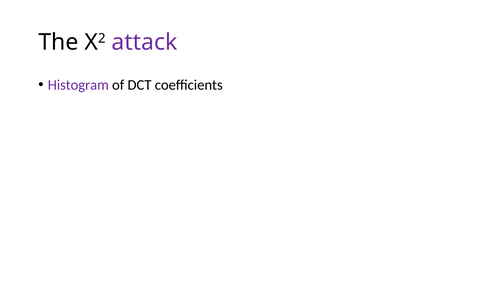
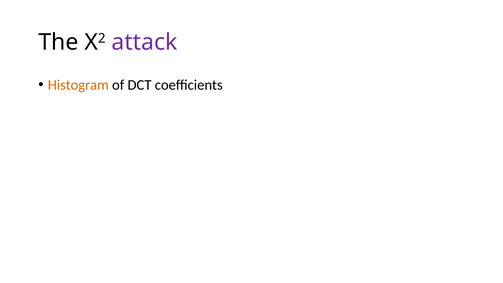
Histogram colour: purple -> orange (78, 85)
